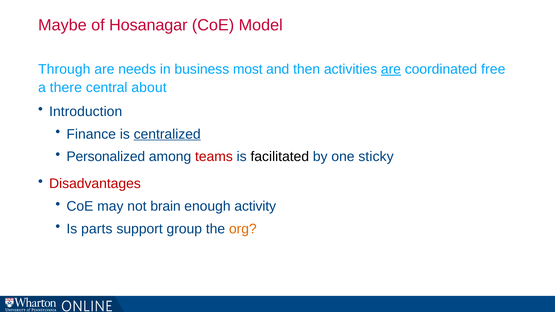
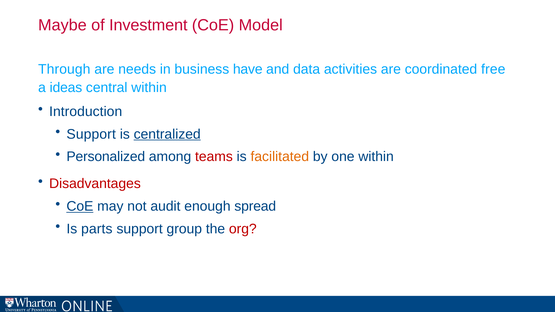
Hosanagar: Hosanagar -> Investment (148, 25)
most: most -> have (248, 69)
then: then -> data (307, 69)
are underline: present -> none (391, 69)
there: there -> ideas (66, 88)
central about: about -> within (149, 88)
Finance: Finance -> Support (91, 134)
facilitated colour: black -> orange (280, 157)
one sticky: sticky -> within (376, 157)
CoE underline: none -> present (80, 206)
brain: brain -> audit (165, 206)
activity: activity -> spread (255, 206)
org colour: orange -> red (243, 229)
